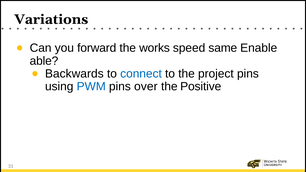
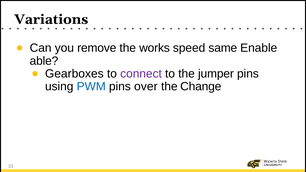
forward: forward -> remove (97, 48)
Backwards: Backwards -> Gearboxes (74, 74)
connect colour: blue -> purple (141, 74)
project: project -> jumper (216, 74)
Positive: Positive -> Change (201, 87)
